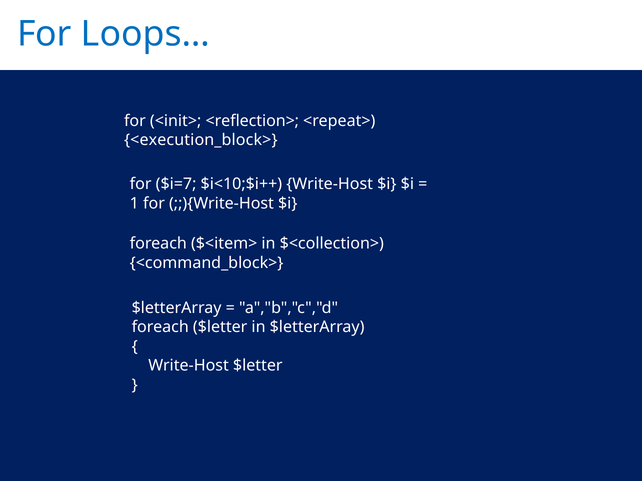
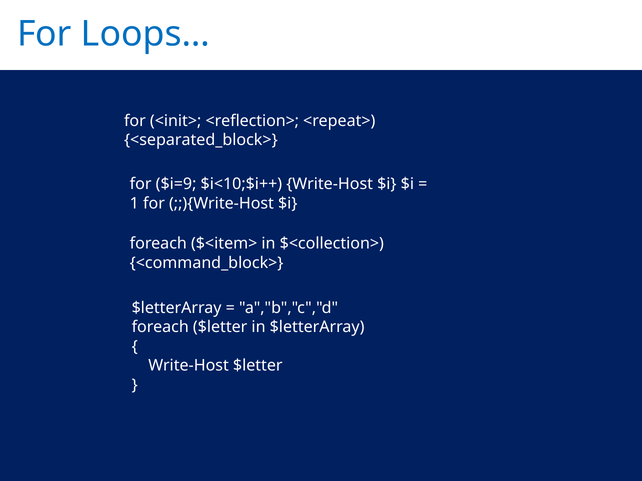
<execution_block>: <execution_block> -> <separated_block> (201, 140)
$i=7: $i=7 -> $i=9 (176, 184)
